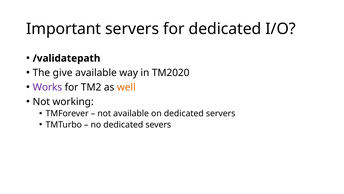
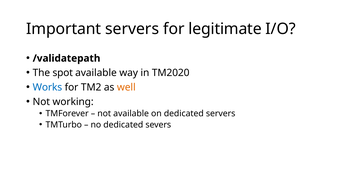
for dedicated: dedicated -> legitimate (225, 29)
give: give -> spot (63, 73)
Works colour: purple -> blue (47, 87)
